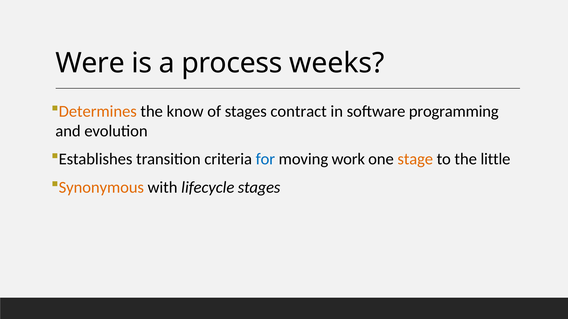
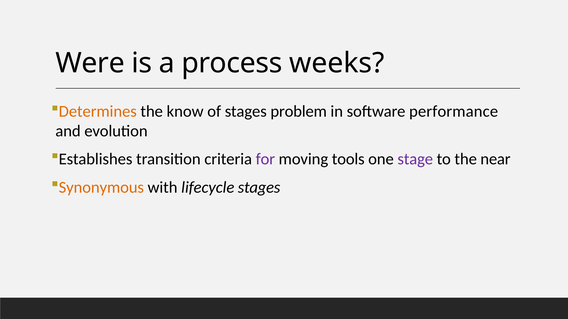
contract: contract -> problem (299, 111)
programming: programming -> performance (454, 111)
for colour: blue -> purple (265, 159)
work: work -> tools (348, 159)
stage colour: orange -> purple (415, 159)
little: little -> near (495, 159)
